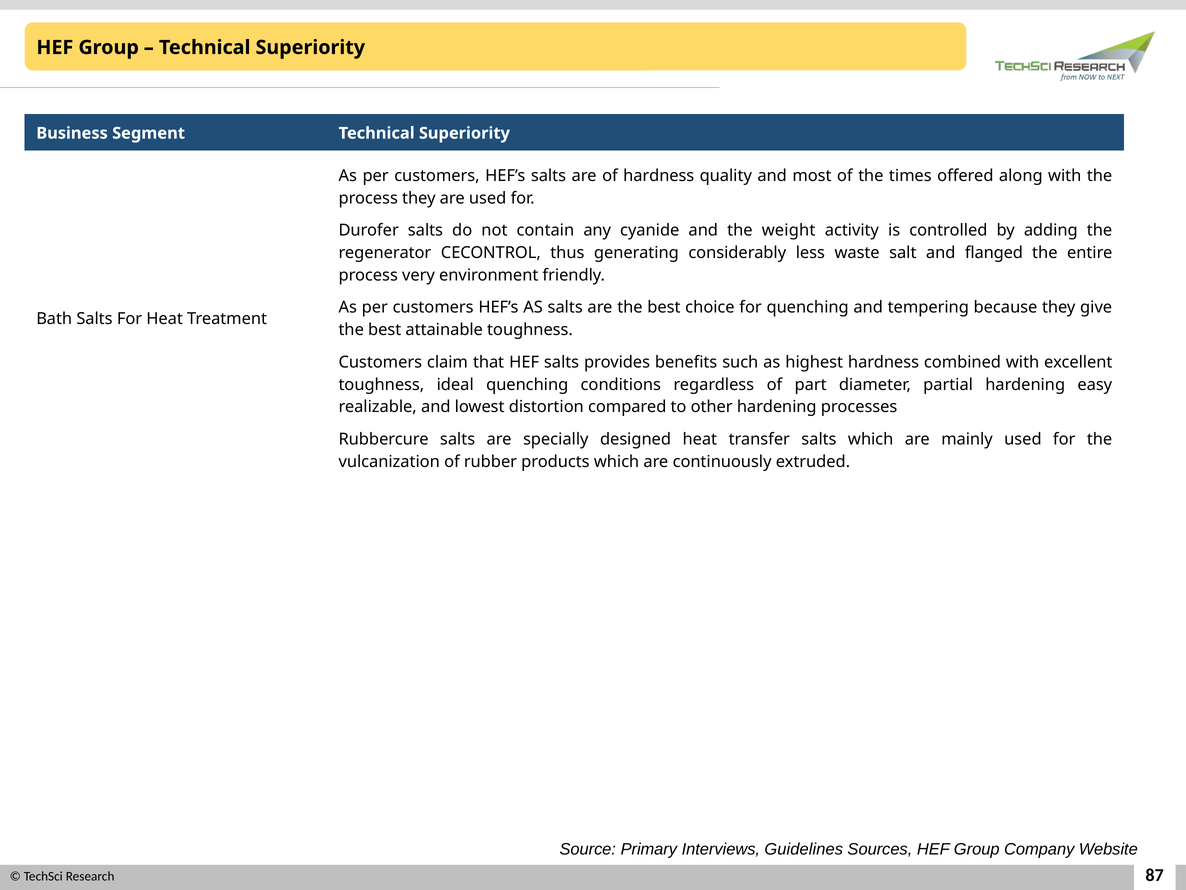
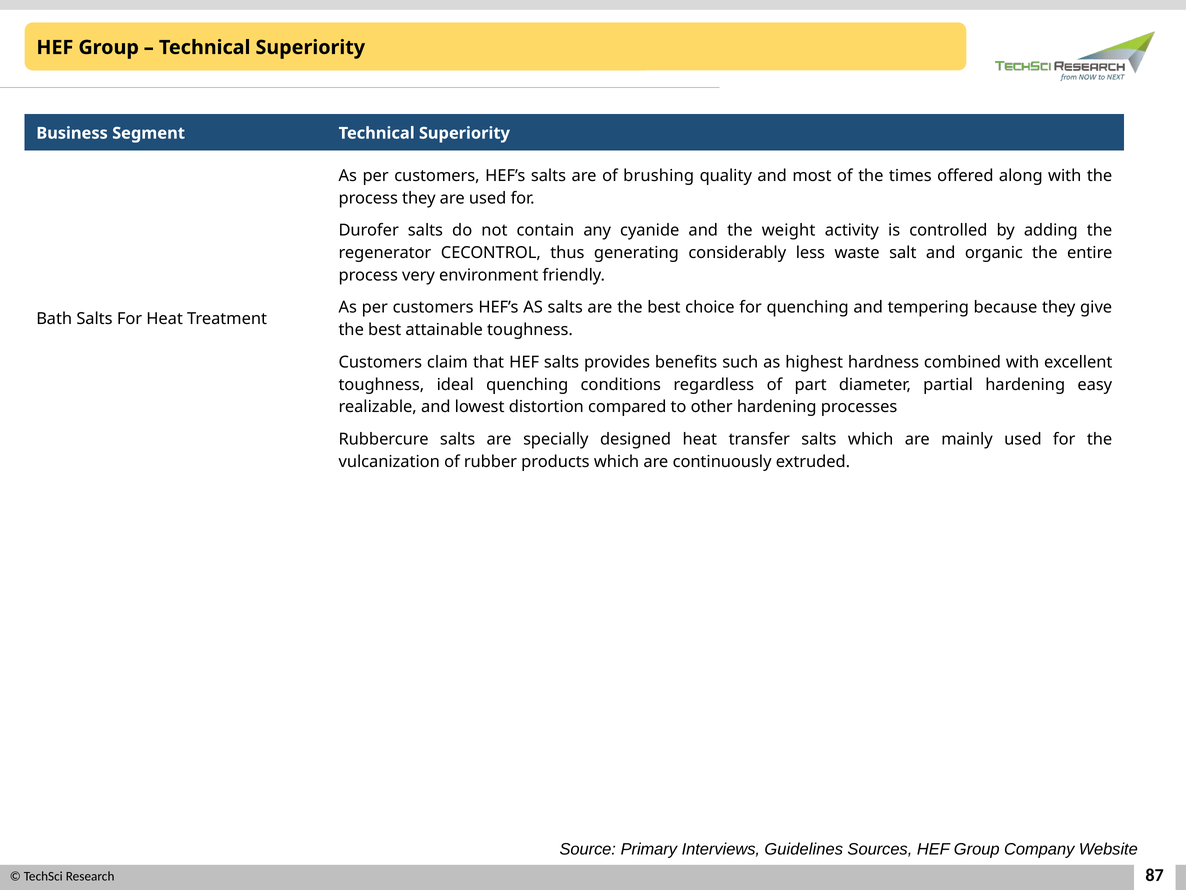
of hardness: hardness -> brushing (659, 176)
flanged: flanged -> organic (994, 253)
